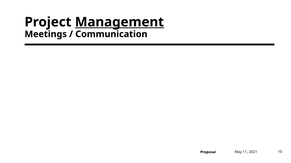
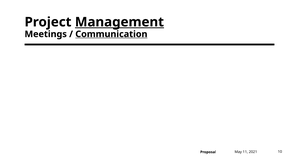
Communication underline: none -> present (111, 34)
